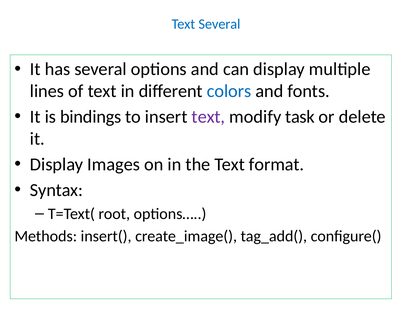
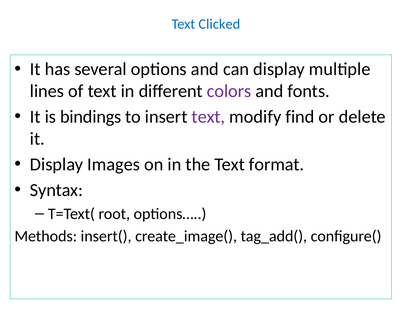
Text Several: Several -> Clicked (219, 24)
colors colour: blue -> purple (229, 91)
task: task -> find (300, 117)
